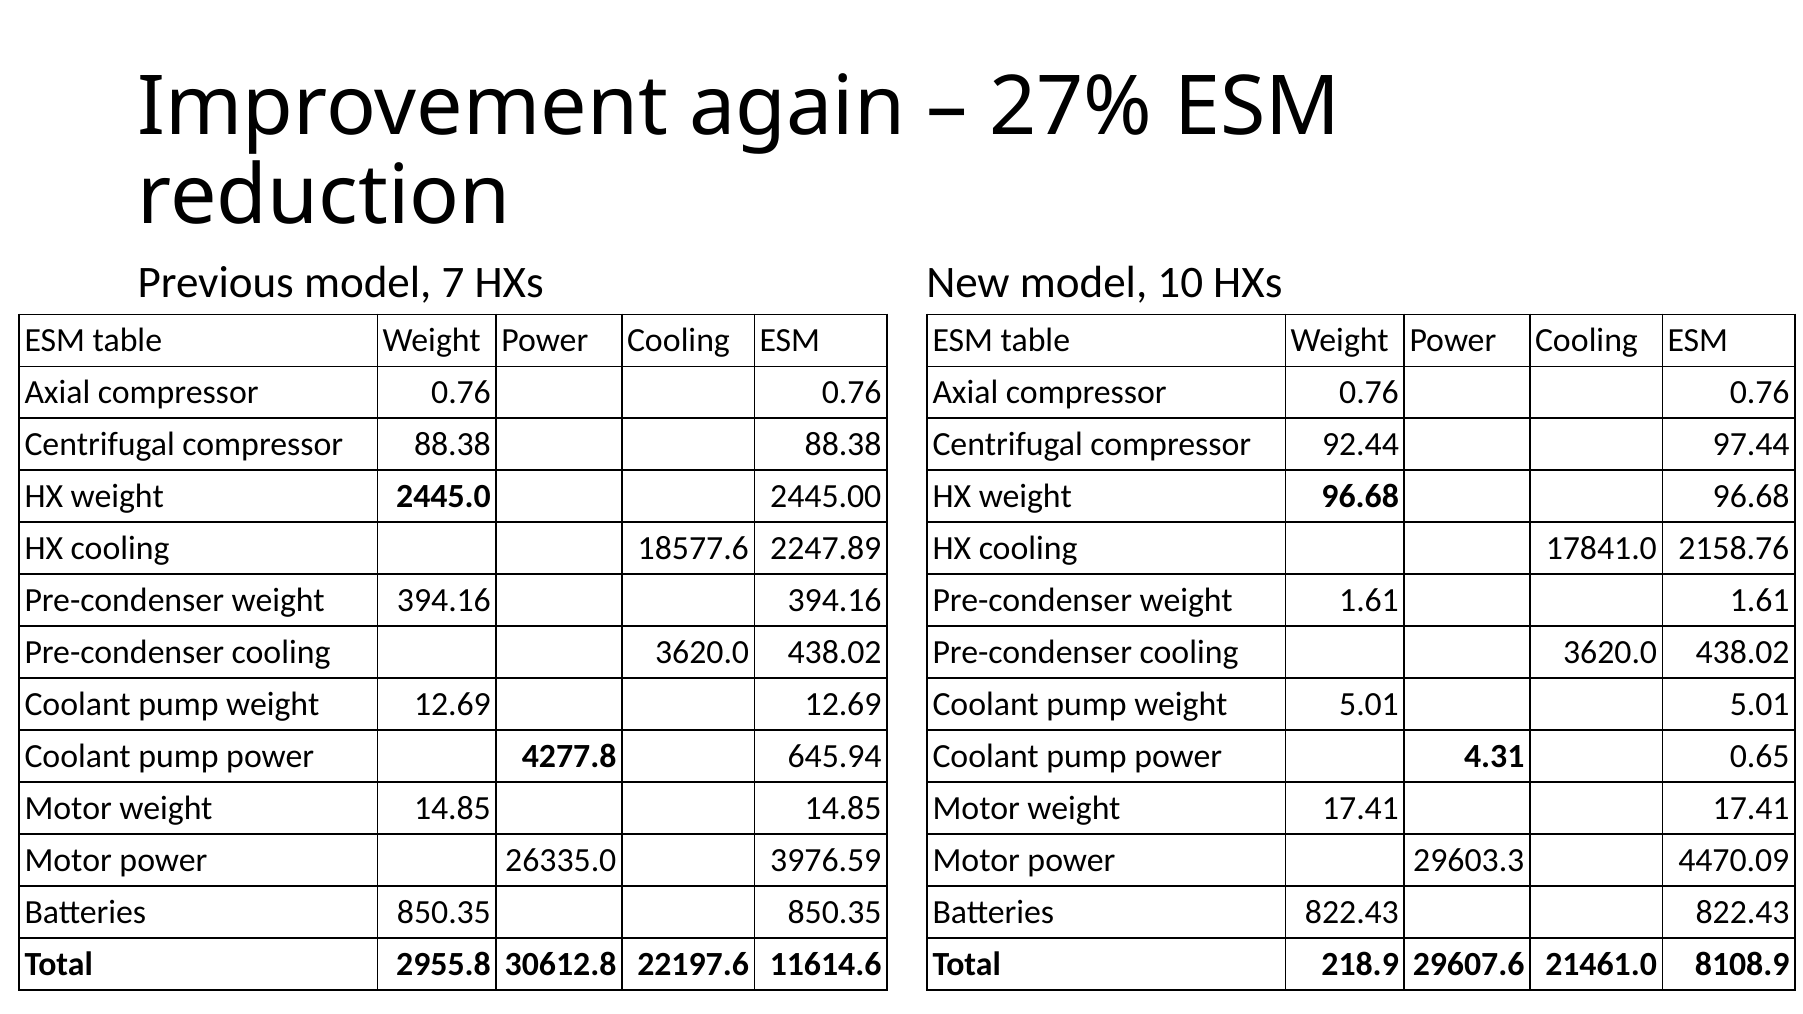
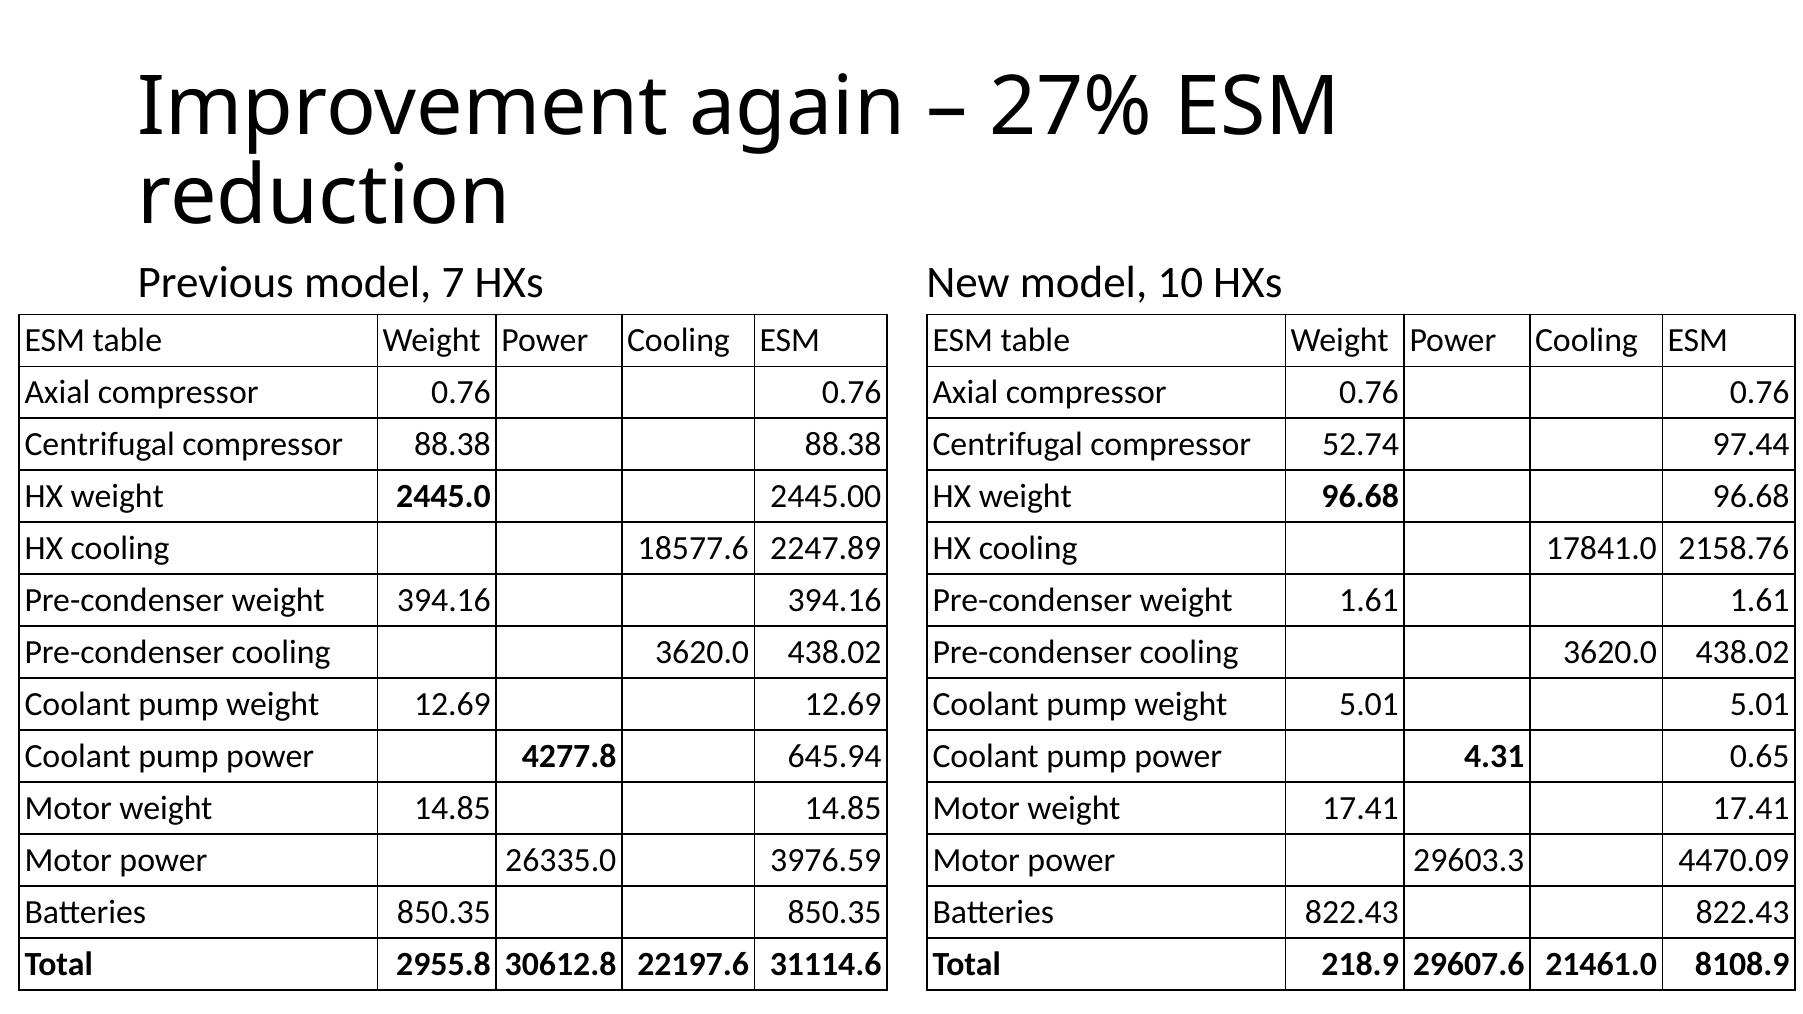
92.44: 92.44 -> 52.74 (1360, 445)
11614.6: 11614.6 -> 31114.6 (826, 964)
